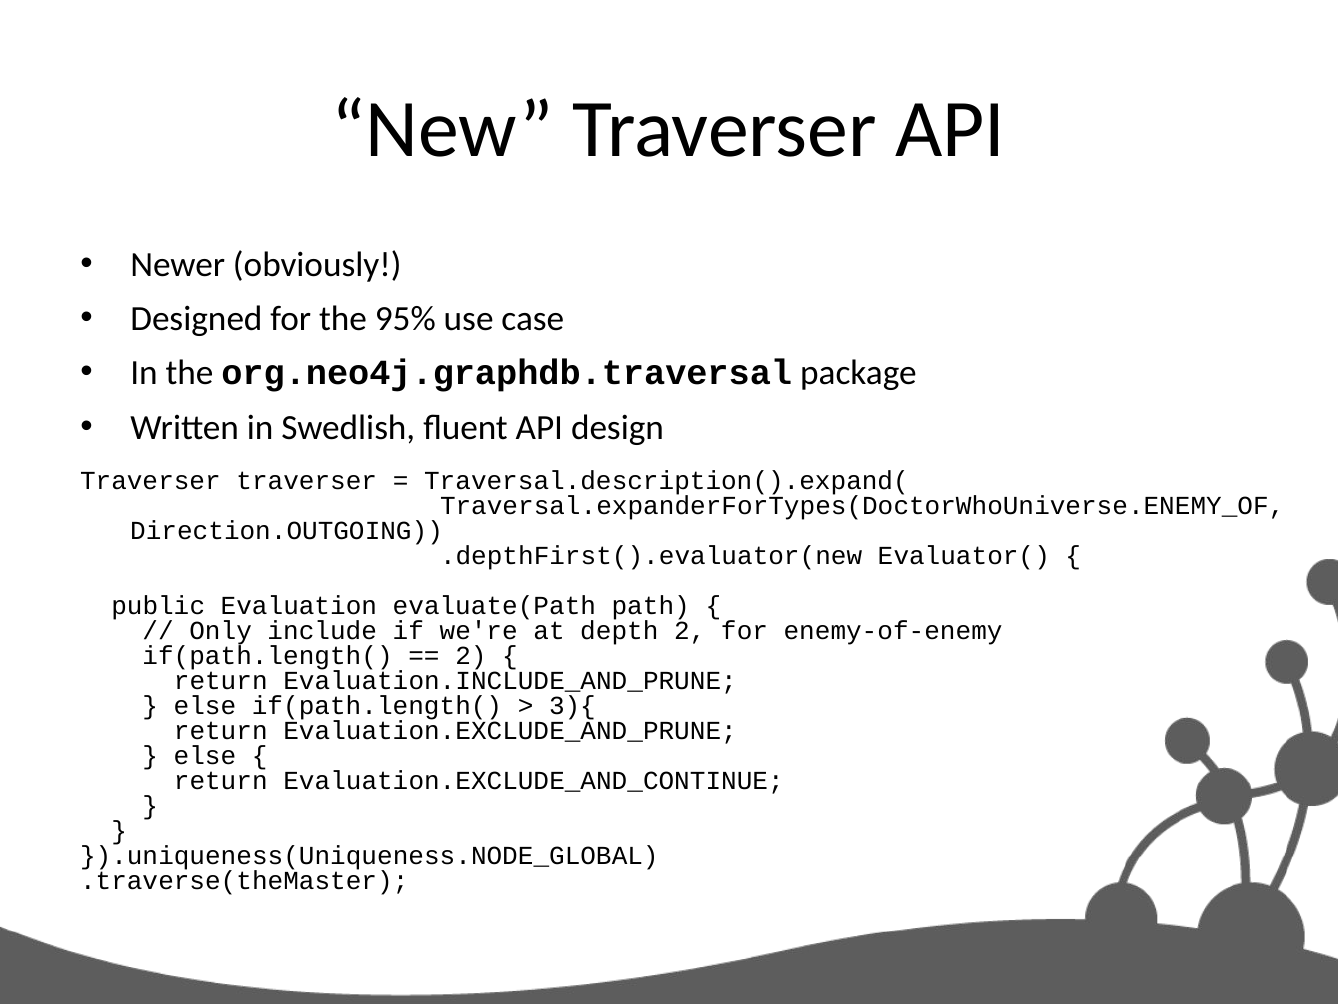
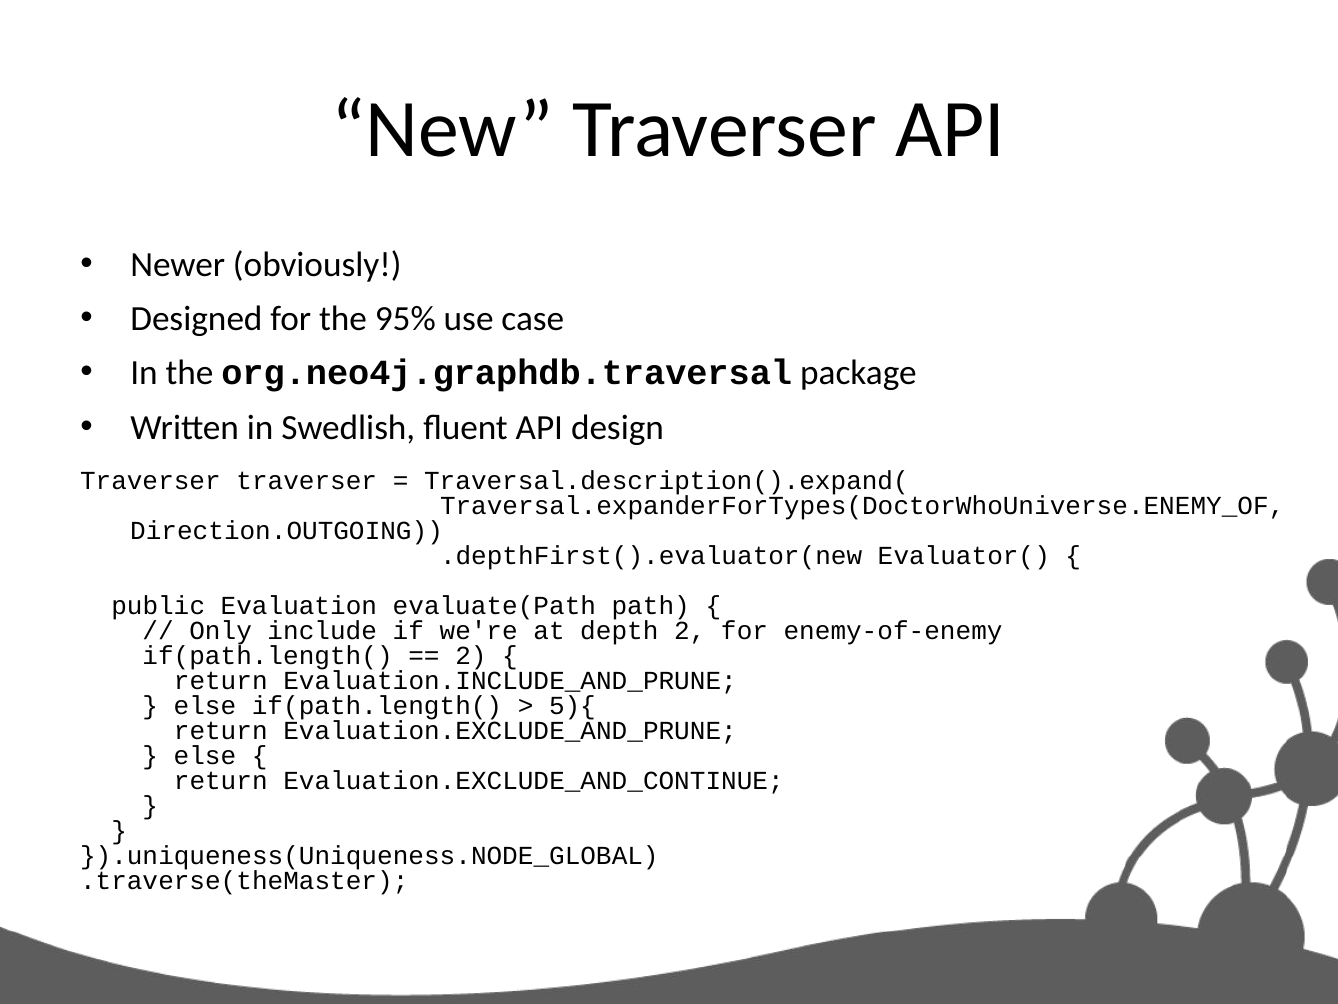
3){: 3){ -> 5){ (572, 706)
